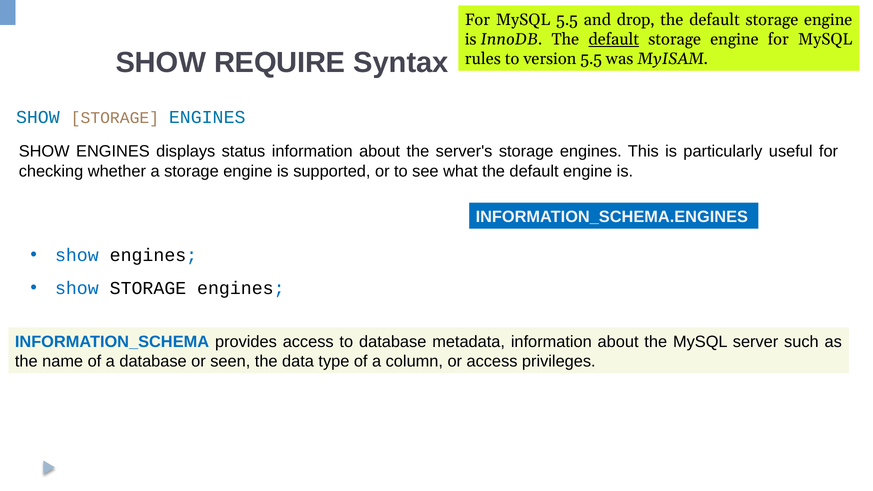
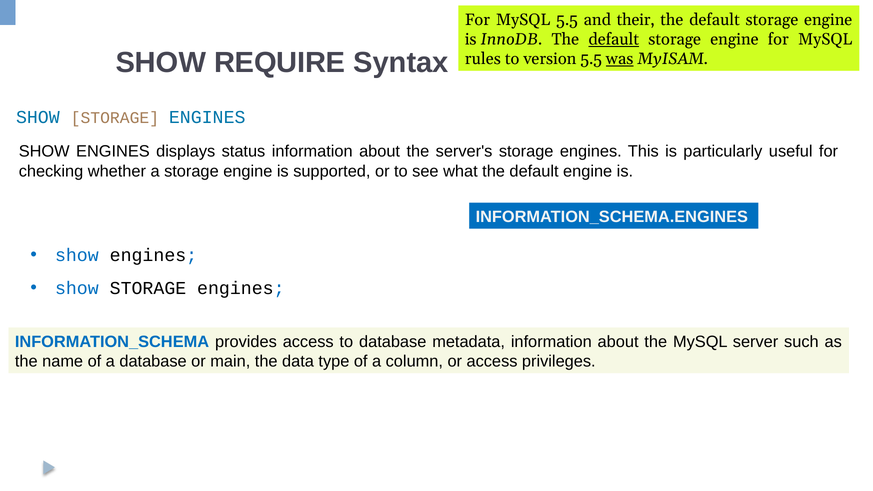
drop: drop -> their (636, 20)
was underline: none -> present (620, 59)
seen: seen -> main (230, 361)
